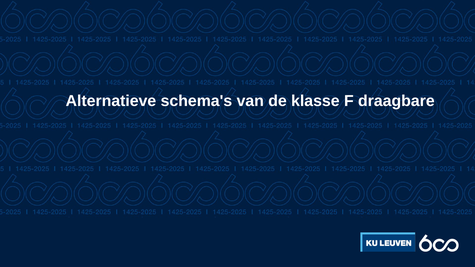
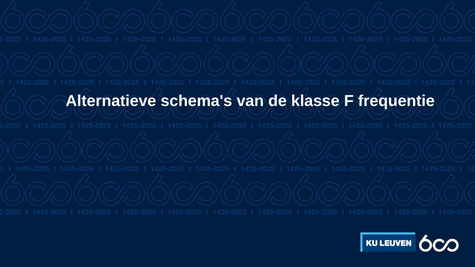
draagbare: draagbare -> frequentie (396, 101)
